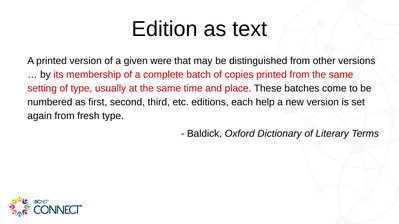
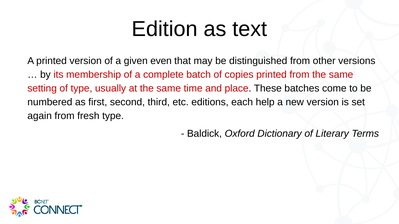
were: were -> even (161, 61)
